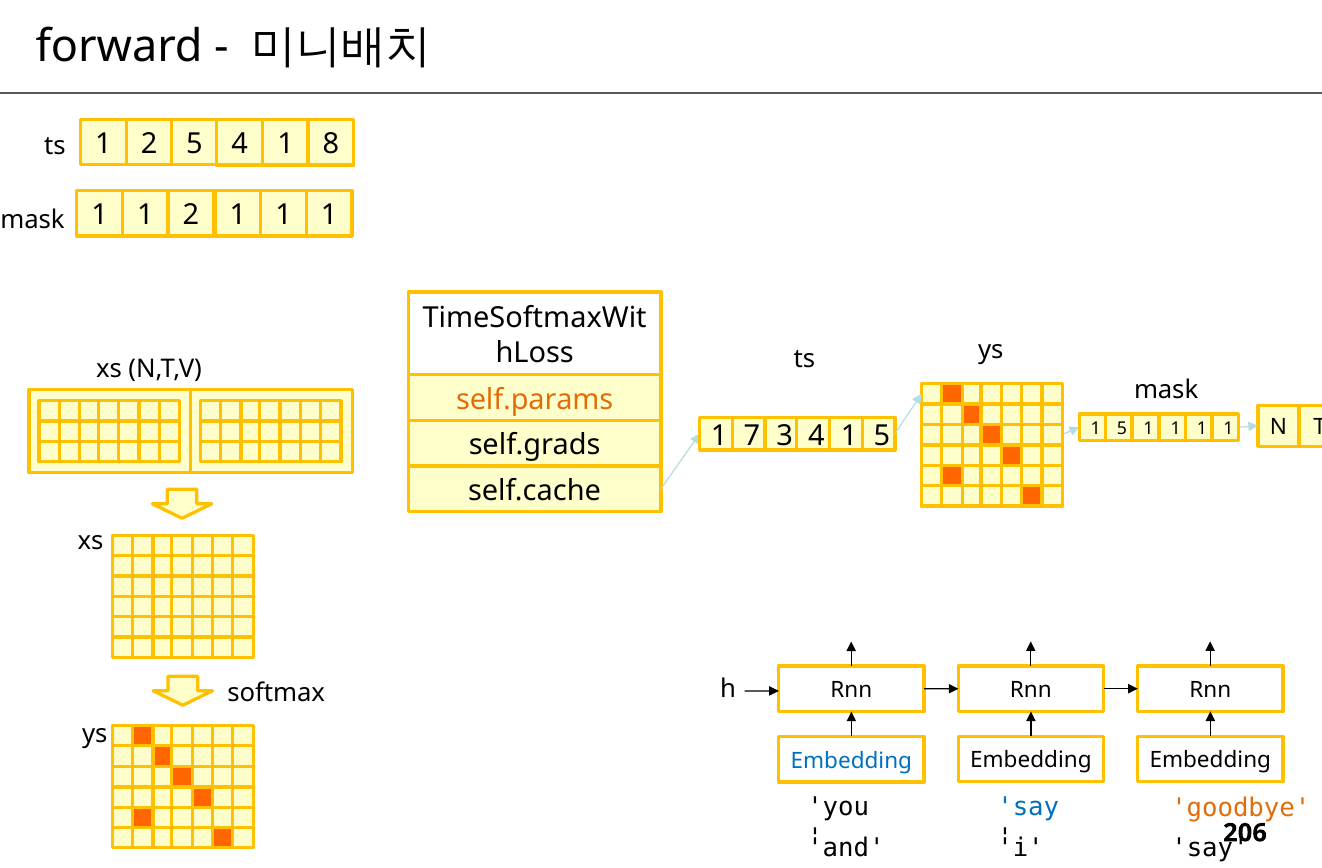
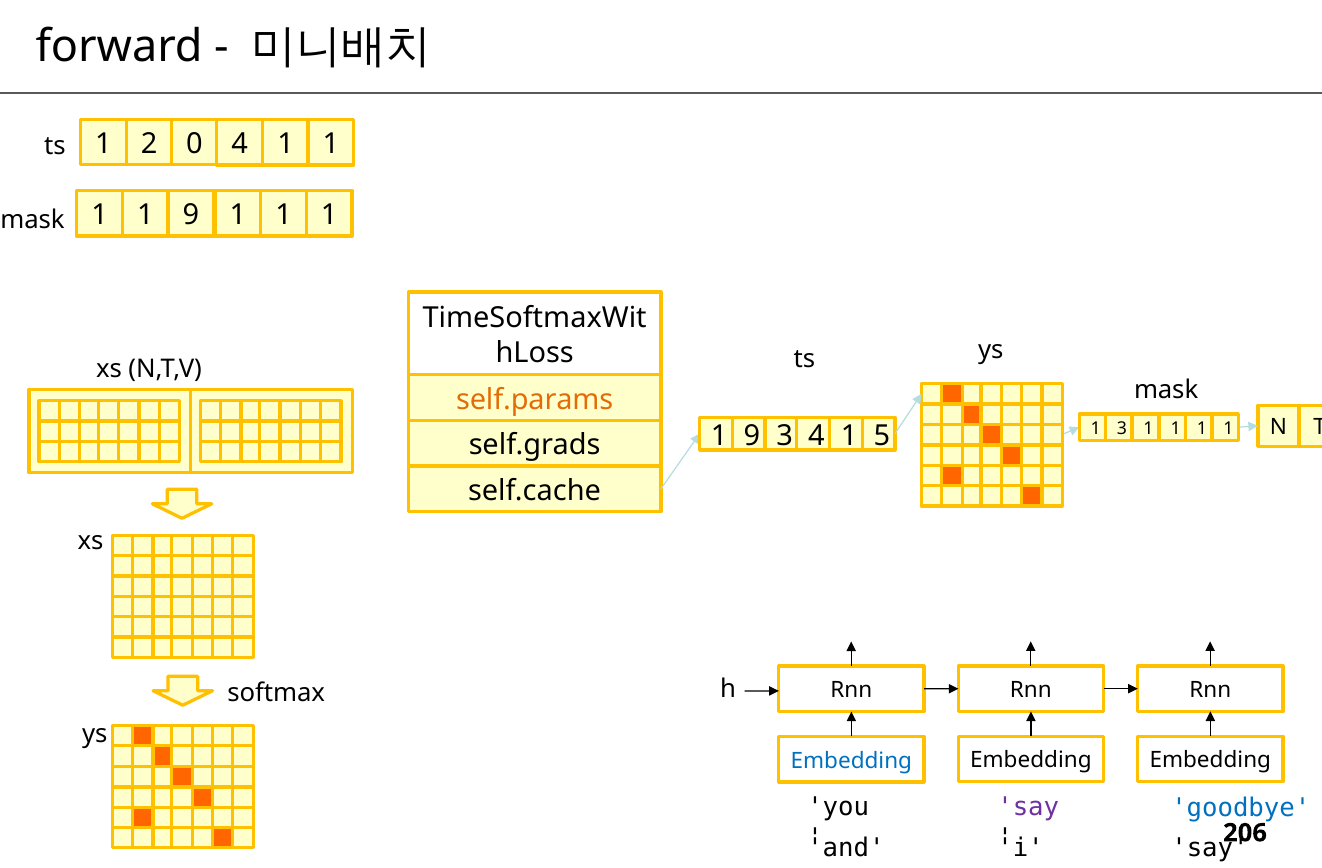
2 5: 5 -> 0 (195, 144)
4 1 8: 8 -> 1 (331, 144)
1 1 2: 2 -> 9 (191, 215)
5: 5 -> 3 (1122, 429)
7: 7 -> 9 (752, 436)
say colour: blue -> purple (1028, 808)
goodbye colour: orange -> blue (1241, 808)
